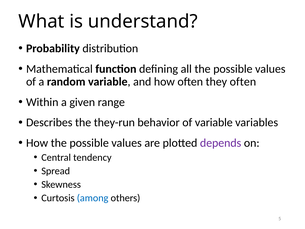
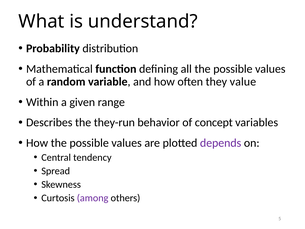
they often: often -> value (243, 82)
of variable: variable -> concept (214, 122)
among colour: blue -> purple (93, 198)
